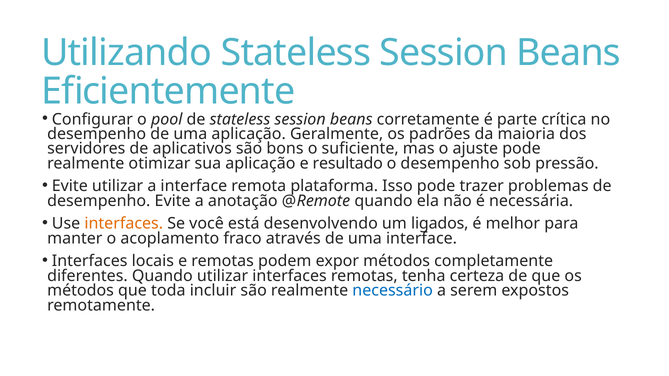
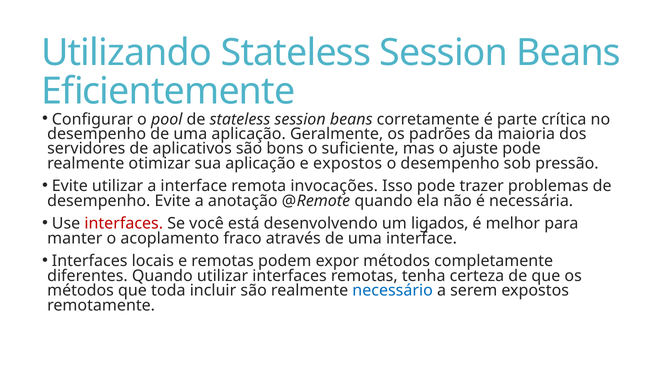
e resultado: resultado -> expostos (348, 163)
plataforma: plataforma -> invocações (334, 186)
interfaces colour: orange -> red (124, 224)
